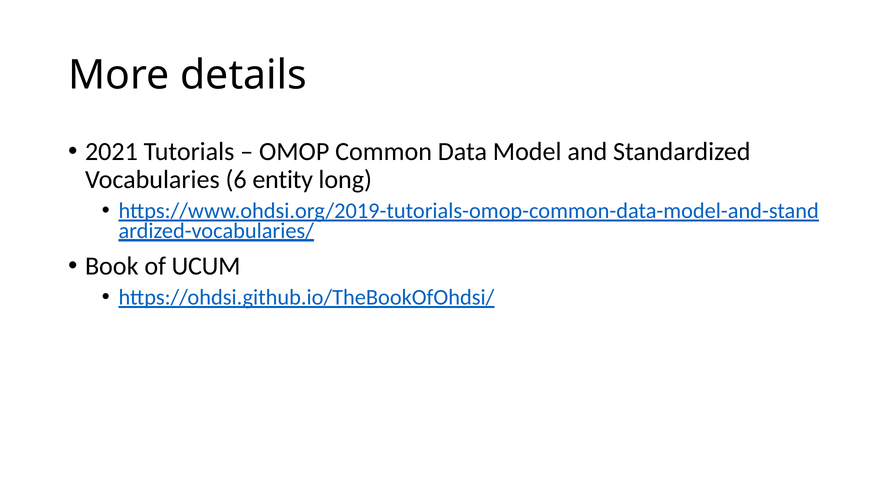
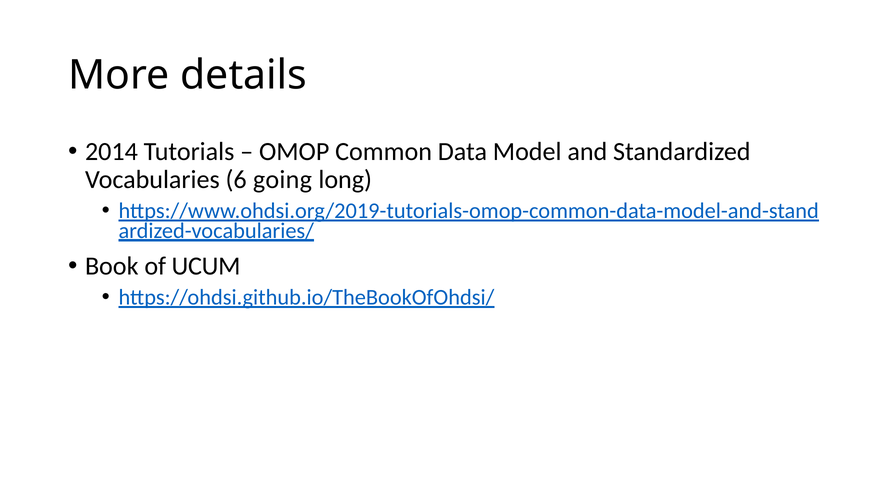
2021: 2021 -> 2014 (111, 151)
entity: entity -> going (282, 180)
